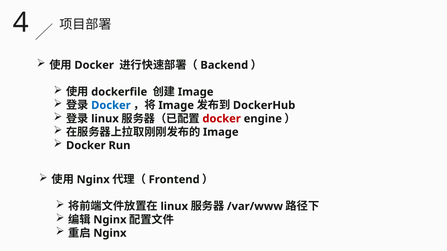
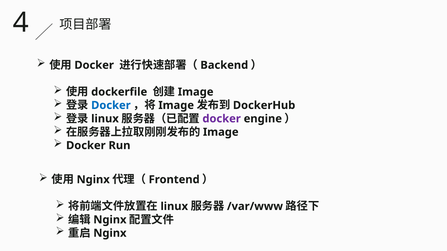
docker colour: red -> purple (222, 119)
